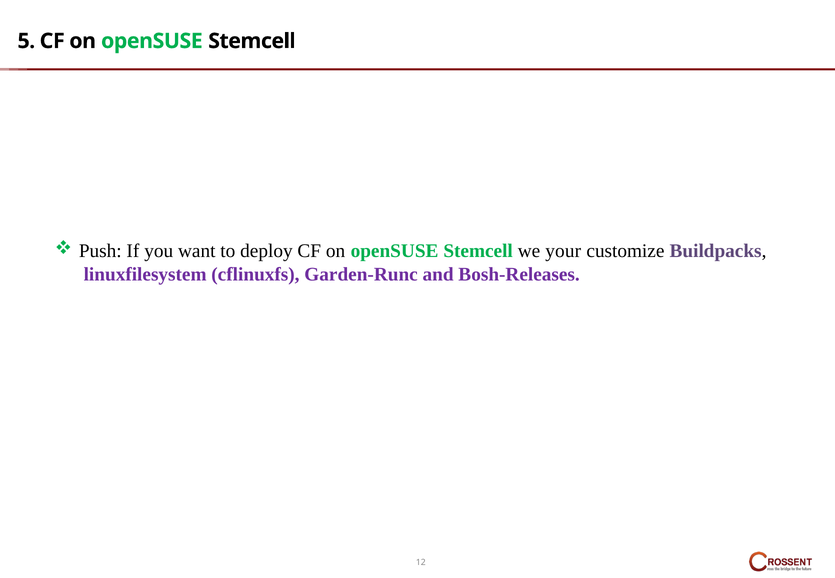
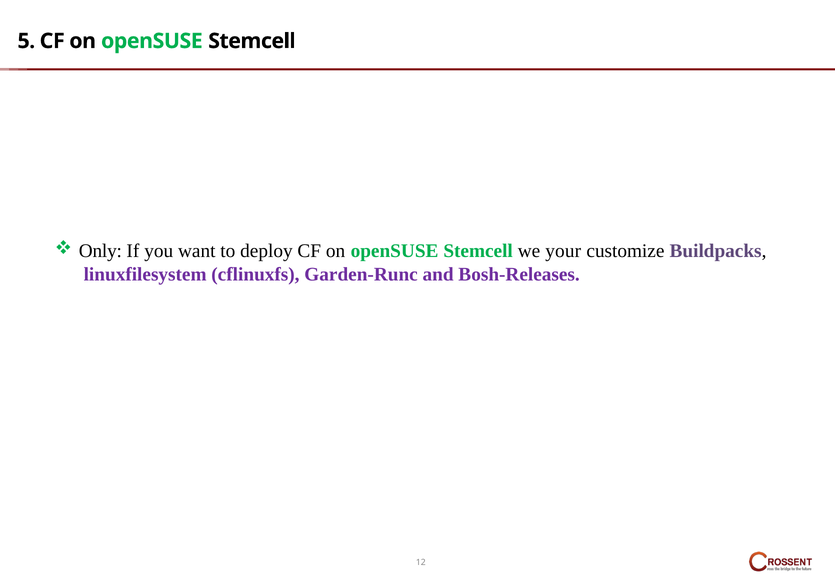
Push: Push -> Only (100, 251)
